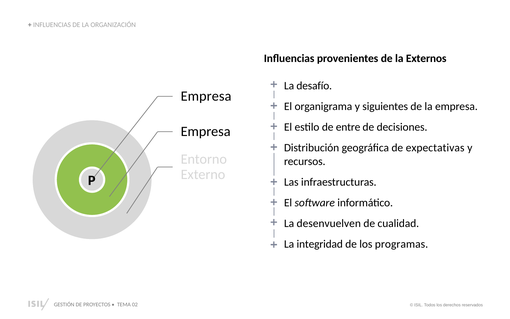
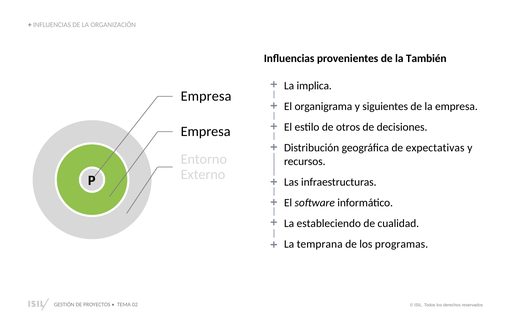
Externos: Externos -> También (426, 58)
desafío: desafío -> implica (314, 86)
entre: entre -> otros (348, 127)
desenvuelven: desenvuelven -> estableciendo (329, 223)
integridad: integridad -> temprana (320, 244)
